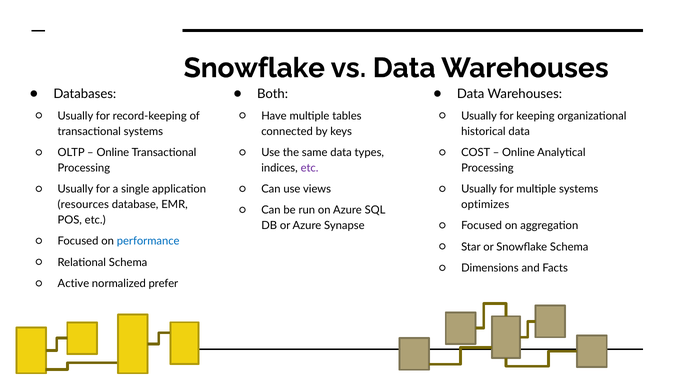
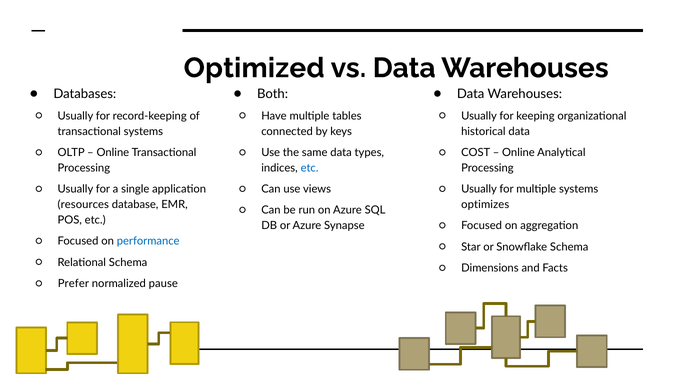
Snowflake: Snowflake -> Optimized (254, 68)
etc colour: purple -> blue (310, 168)
Active: Active -> Prefer (73, 284)
prefer: prefer -> pause (163, 284)
